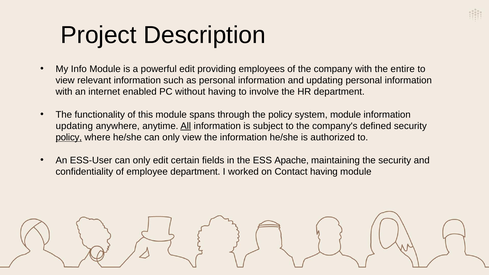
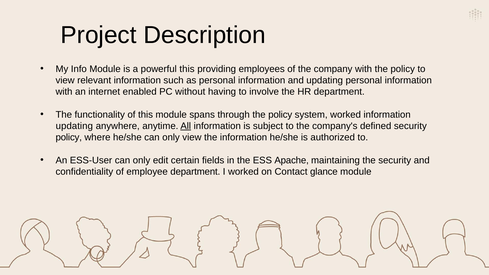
powerful edit: edit -> this (187, 69)
with the entire: entire -> policy (403, 69)
system module: module -> worked (346, 115)
policy underline: present -> none (69, 137)
Contact having: having -> glance (324, 172)
